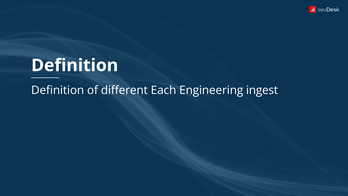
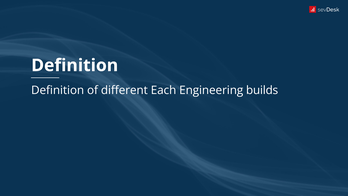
ingest: ingest -> builds (262, 90)
